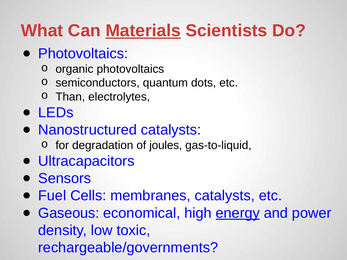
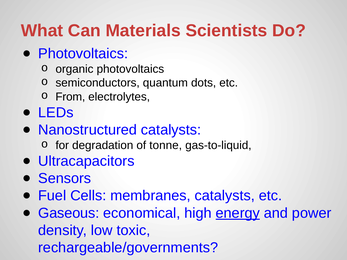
Materials underline: present -> none (143, 31)
Than: Than -> From (70, 97)
joules: joules -> tonne (166, 145)
